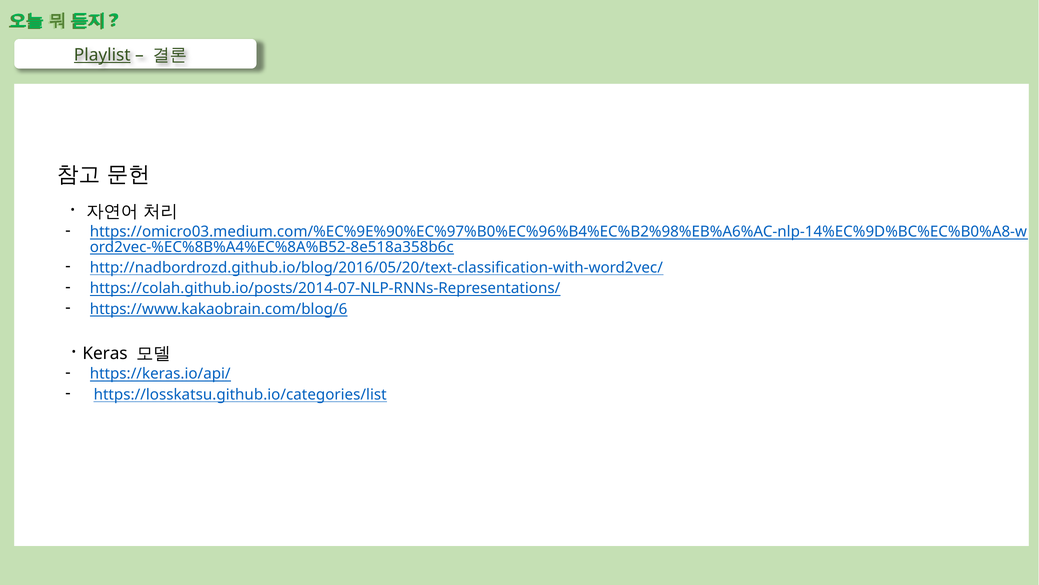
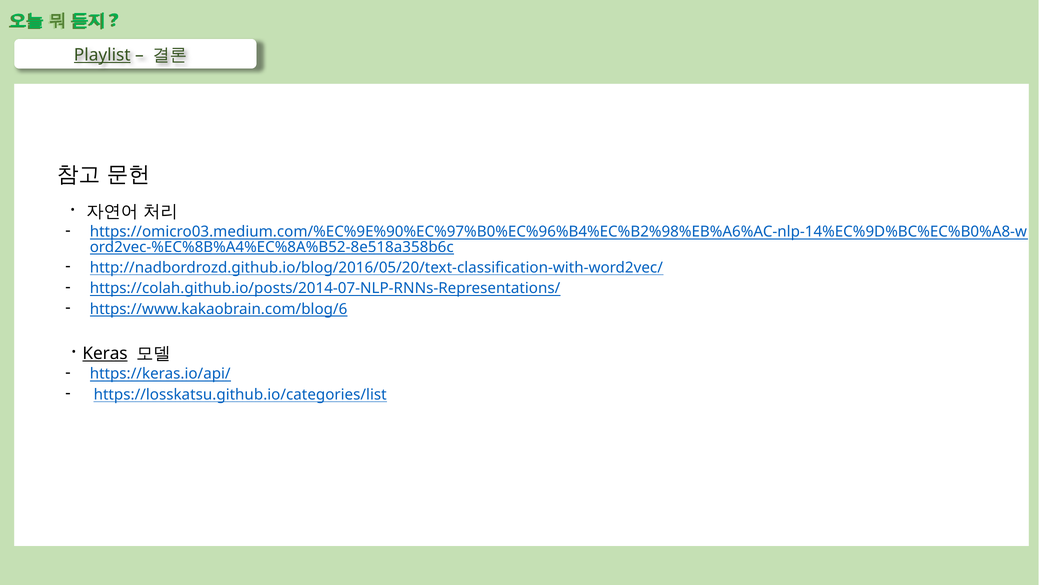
Keras underline: none -> present (105, 353)
